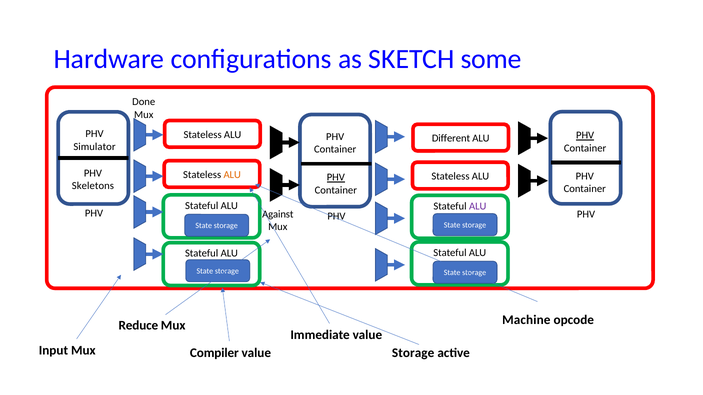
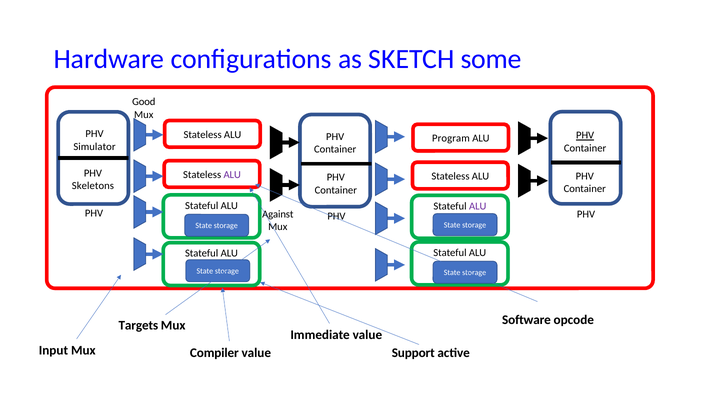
Done: Done -> Good (144, 102)
Different: Different -> Program (451, 138)
ALU colour: orange -> purple (232, 175)
PHV underline: present -> none (336, 178)
Machine: Machine -> Software (526, 320)
Reduce: Reduce -> Targets (138, 326)
Storage: Storage -> Support (413, 353)
